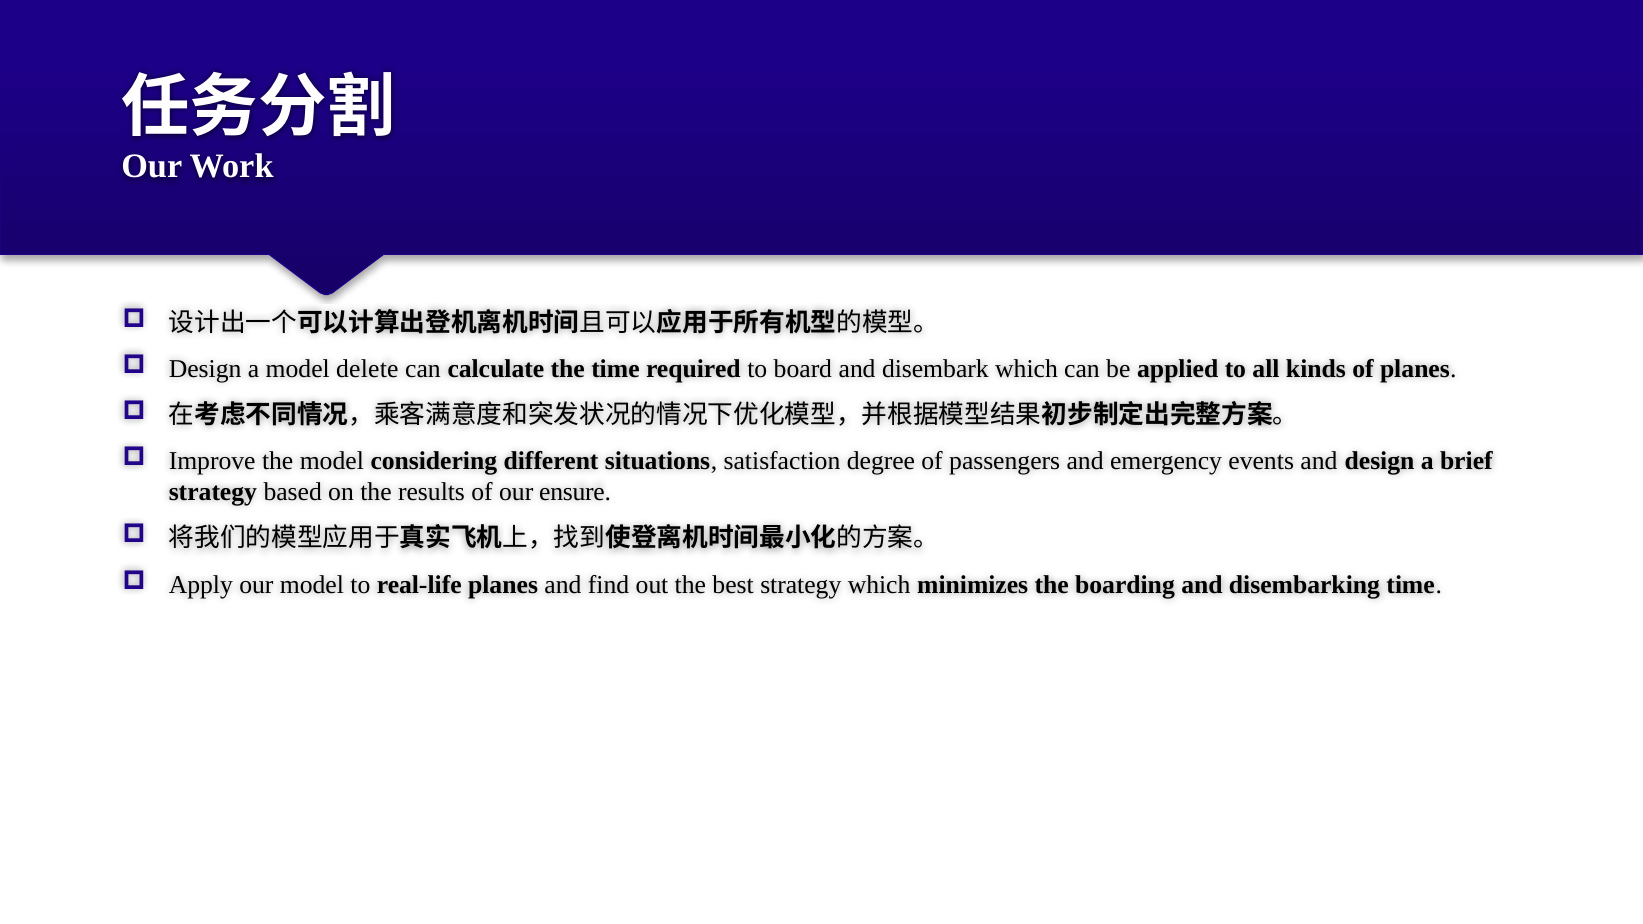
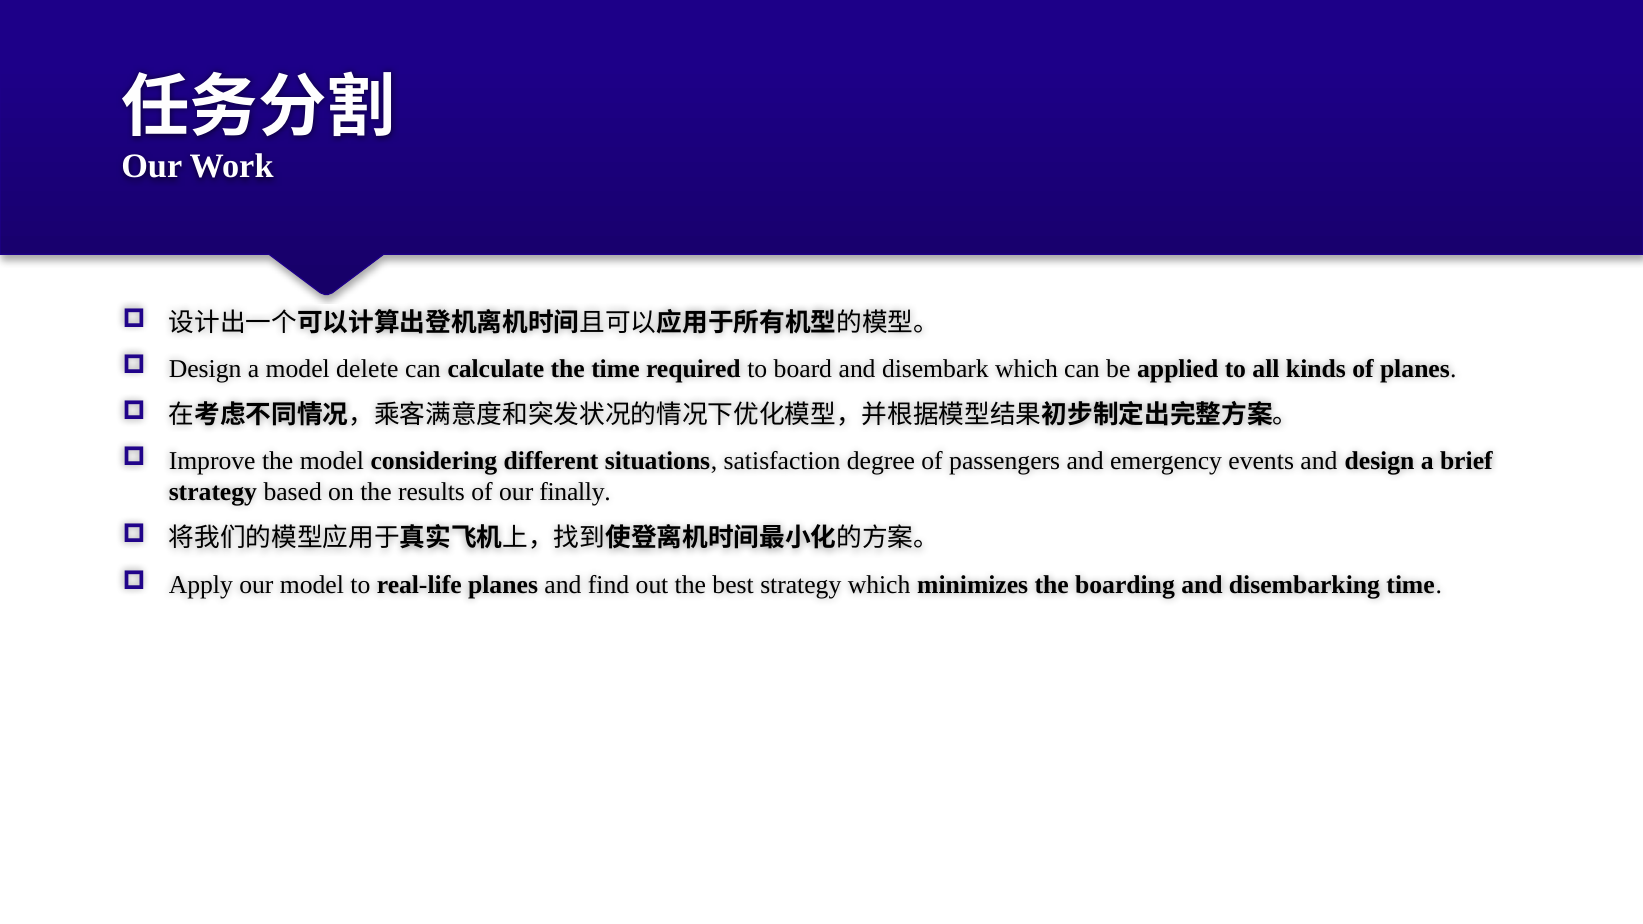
ensure: ensure -> finally (575, 492)
